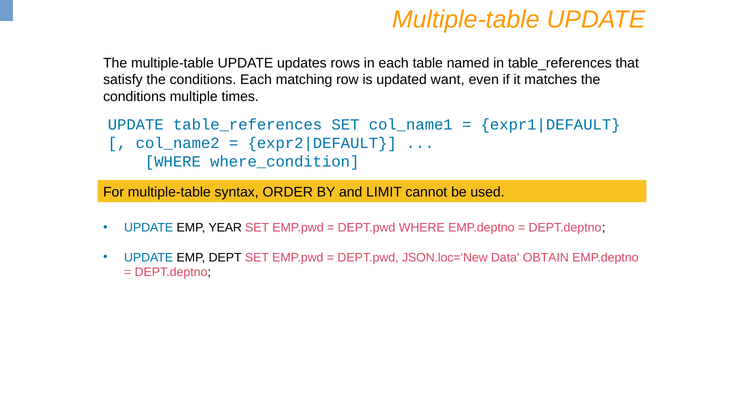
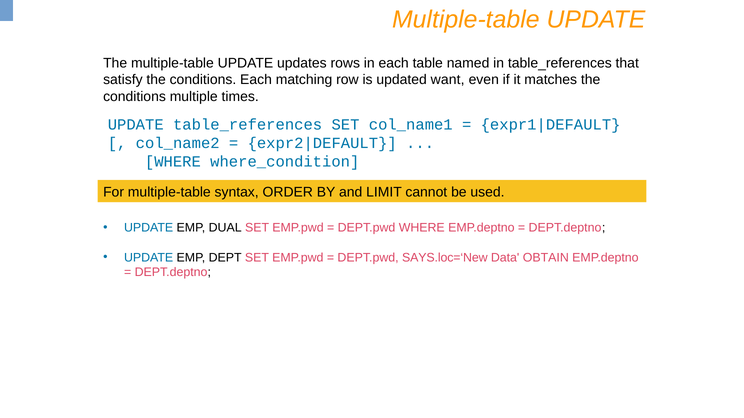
YEAR: YEAR -> DUAL (225, 228)
JSON.loc=‘New: JSON.loc=‘New -> SAYS.loc=‘New (445, 258)
